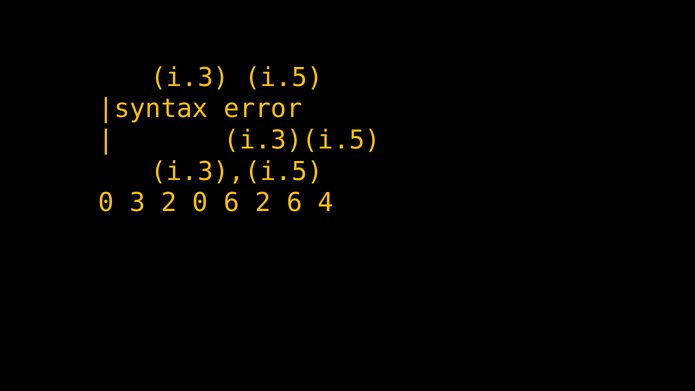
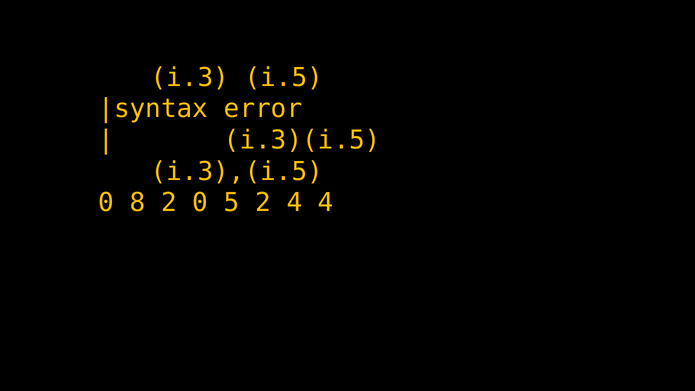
3: 3 -> 8 (138, 203)
0 6: 6 -> 5 (232, 203)
2 6: 6 -> 4 (294, 203)
